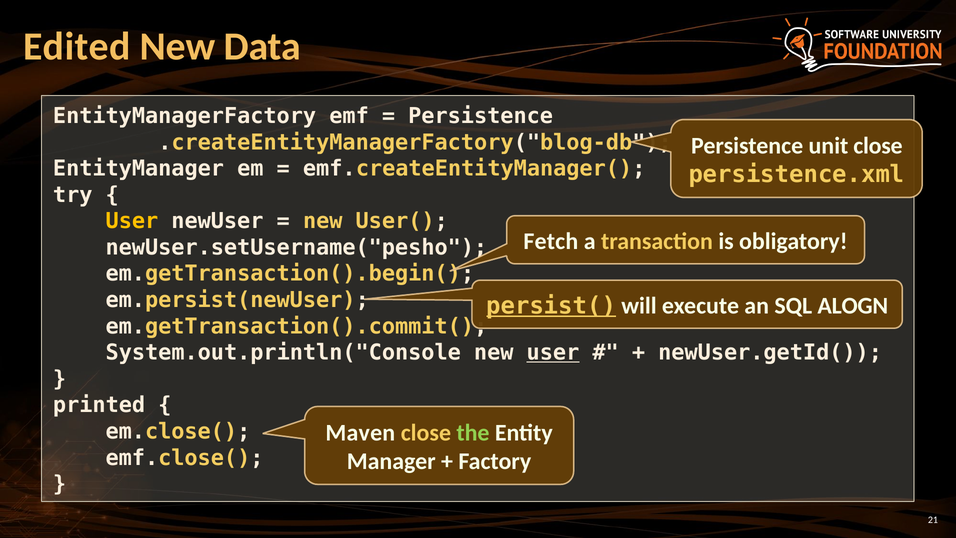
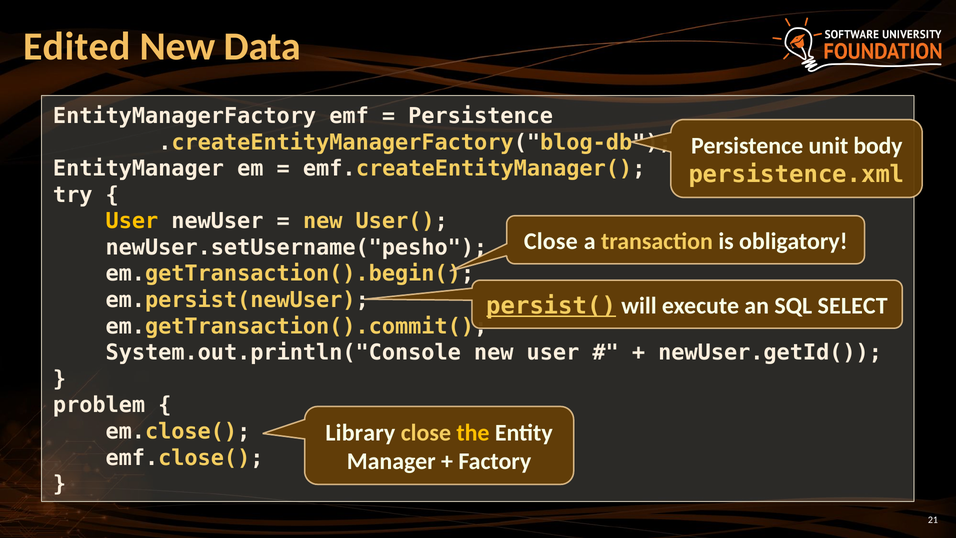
unit close: close -> body (878, 146)
Fetch: Fetch -> Close (551, 241)
ALOGN: ALOGN -> SELECT (853, 306)
user underline: present -> none (553, 353)
printed: printed -> problem (99, 405)
Maven: Maven -> Library (360, 433)
the colour: light green -> yellow (473, 433)
